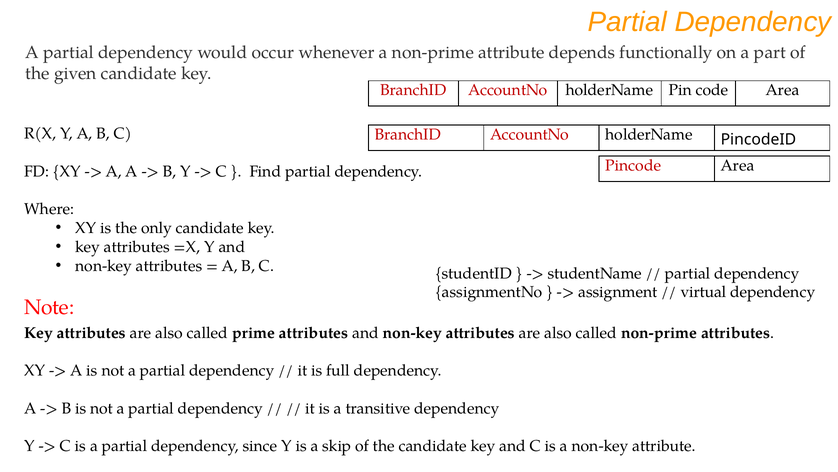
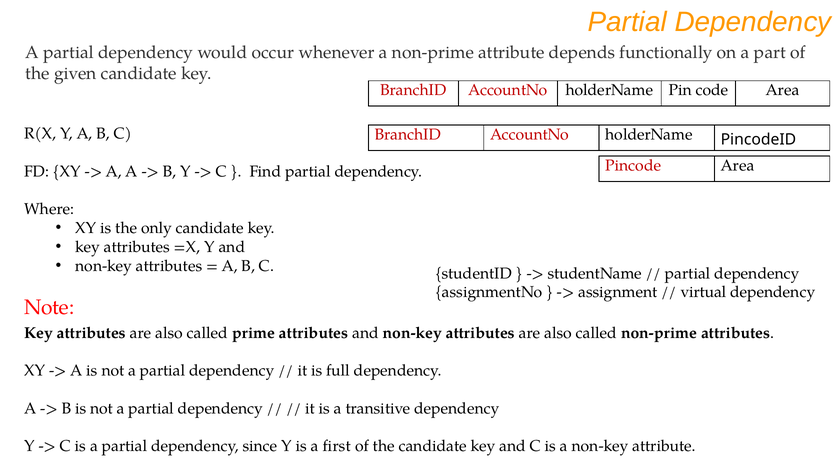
skip: skip -> first (337, 446)
